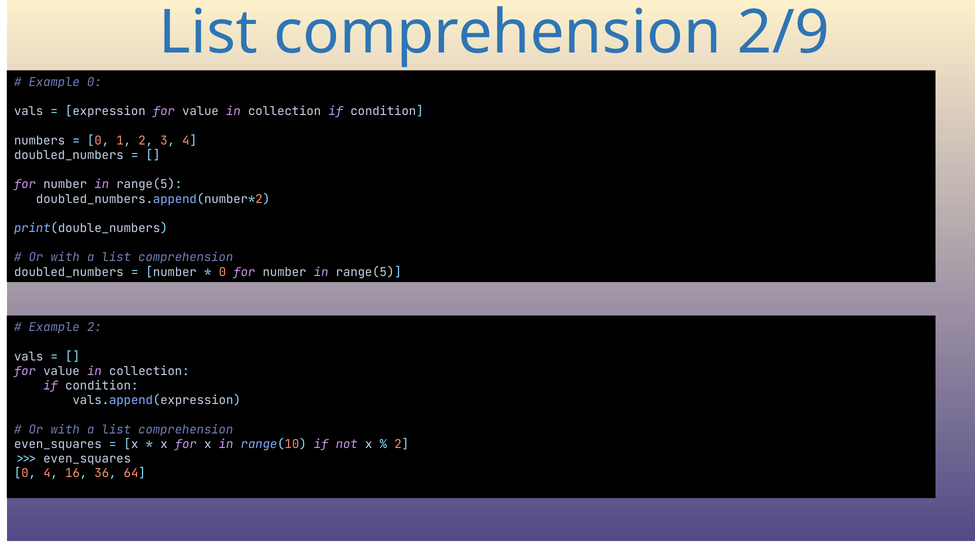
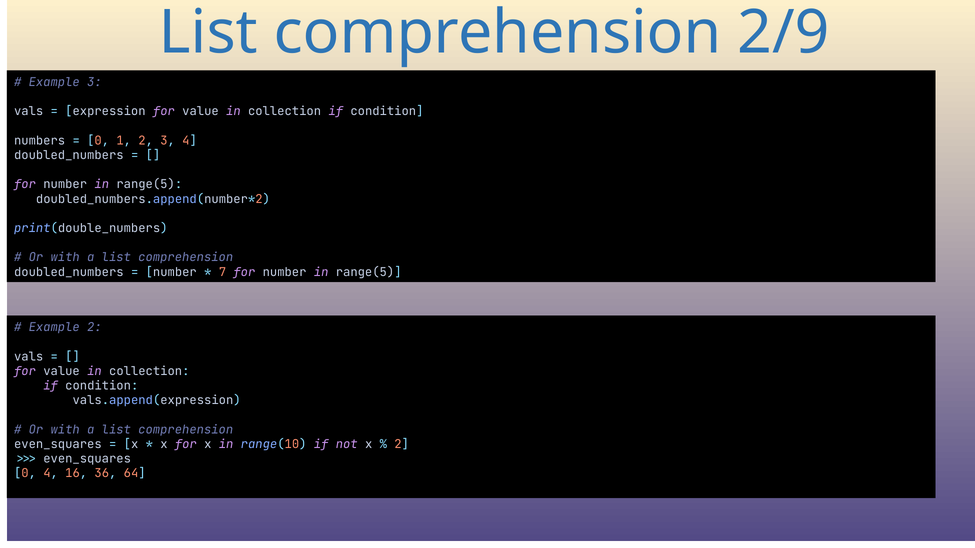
Example 0: 0 -> 3 (94, 82)
0: 0 -> 7 (222, 272)
